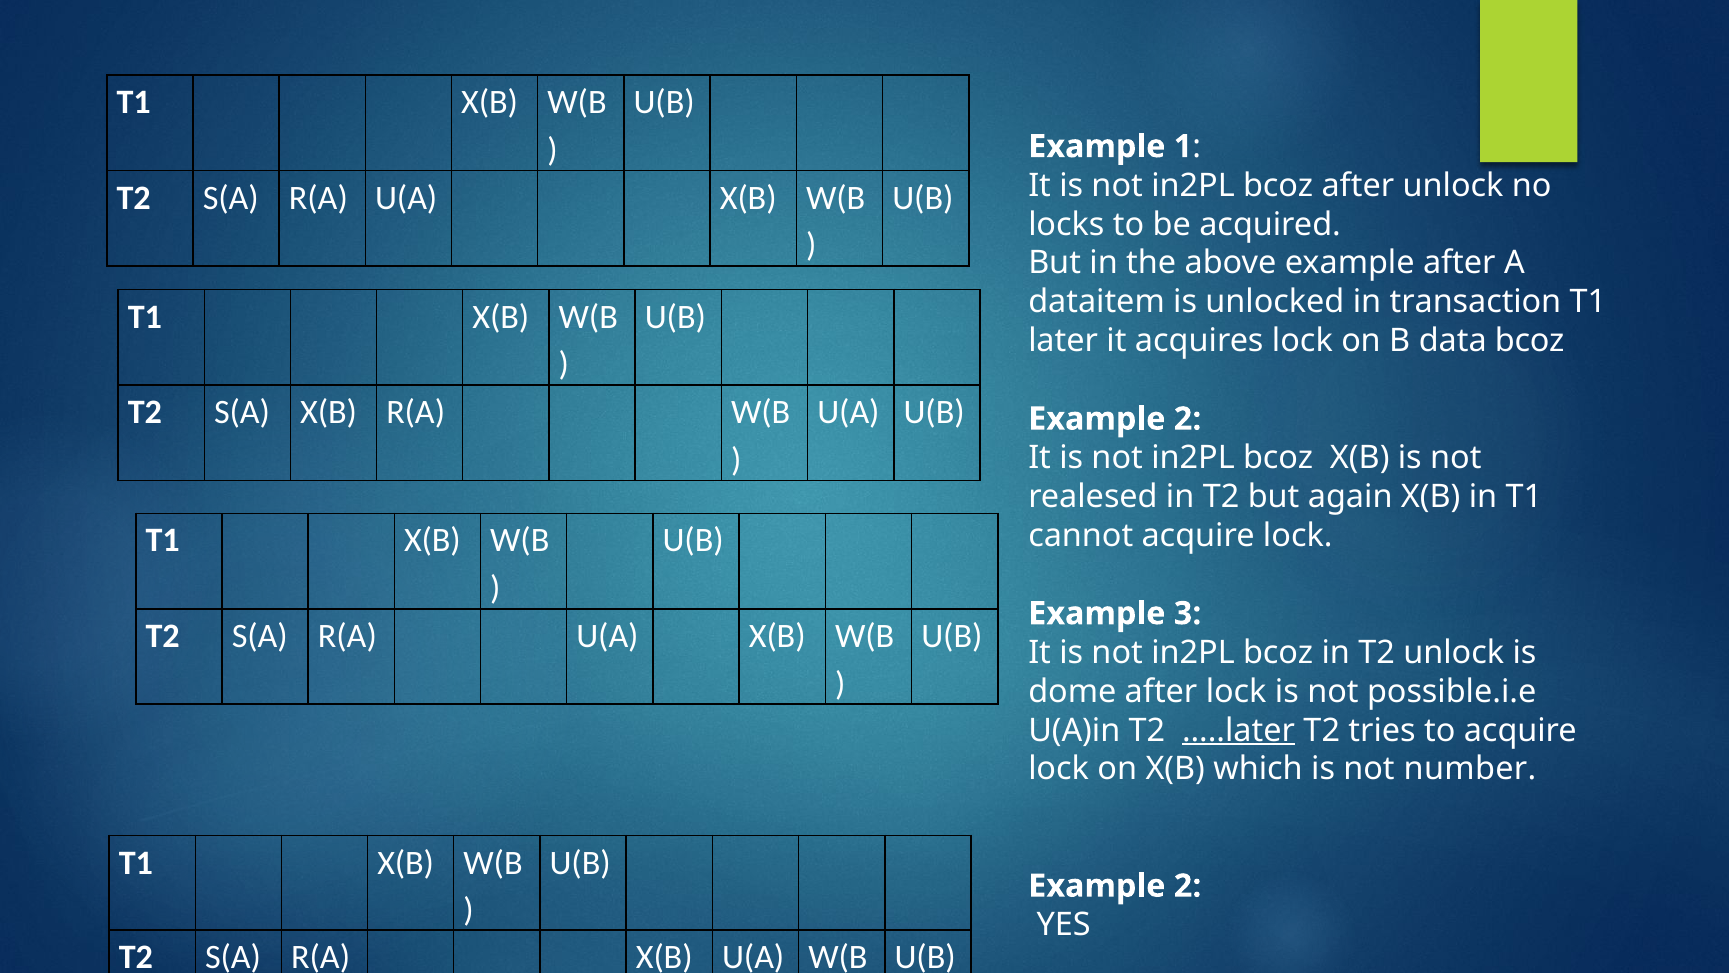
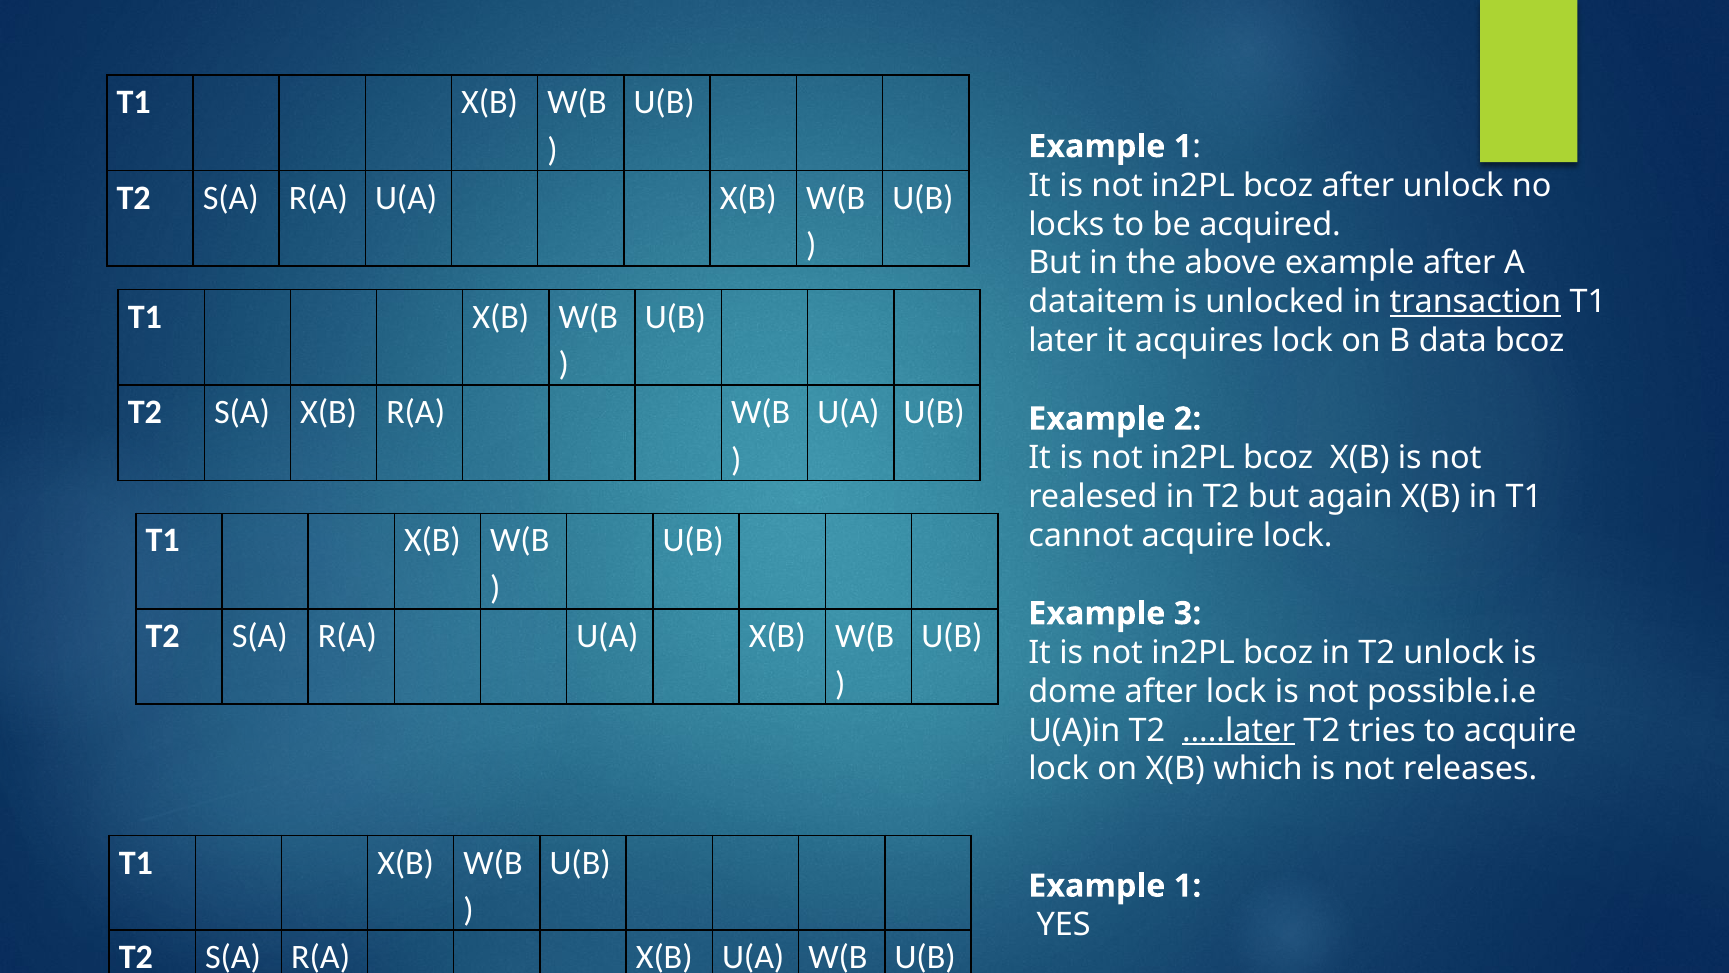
transaction underline: none -> present (1475, 302)
number: number -> releases (1470, 769)
2: 2 -> 1 (1188, 886)
